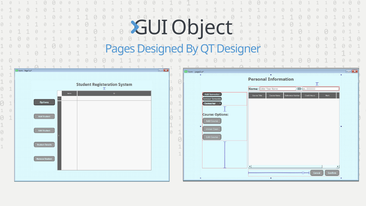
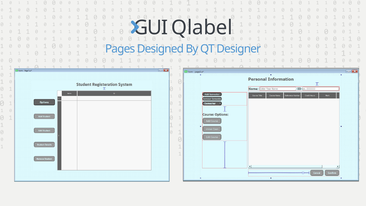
Object: Object -> Qlabel (202, 28)
